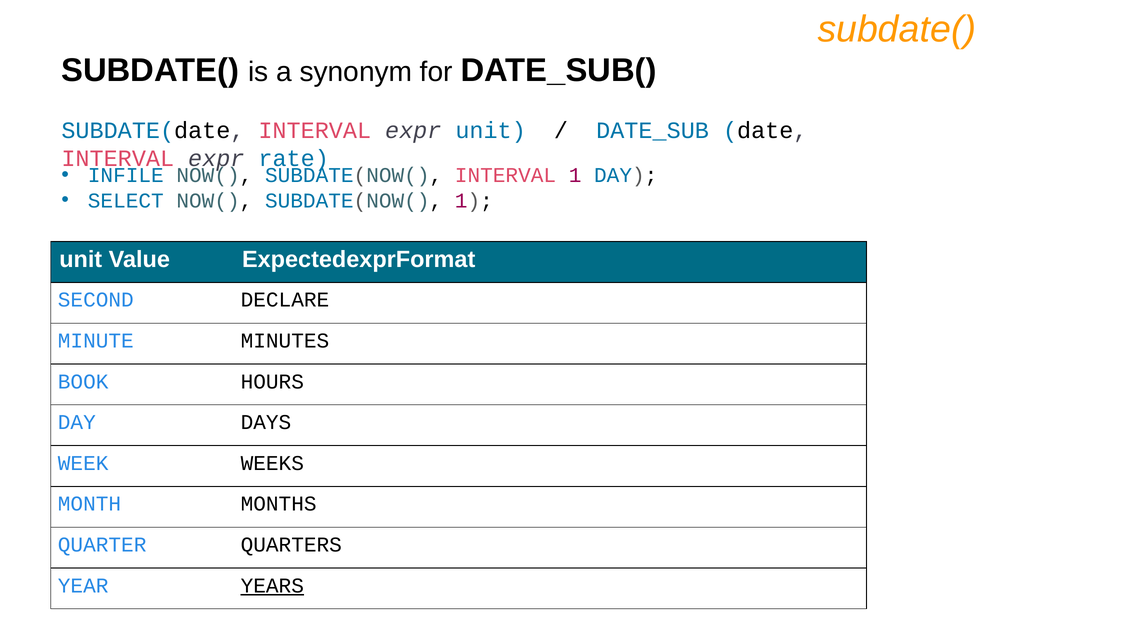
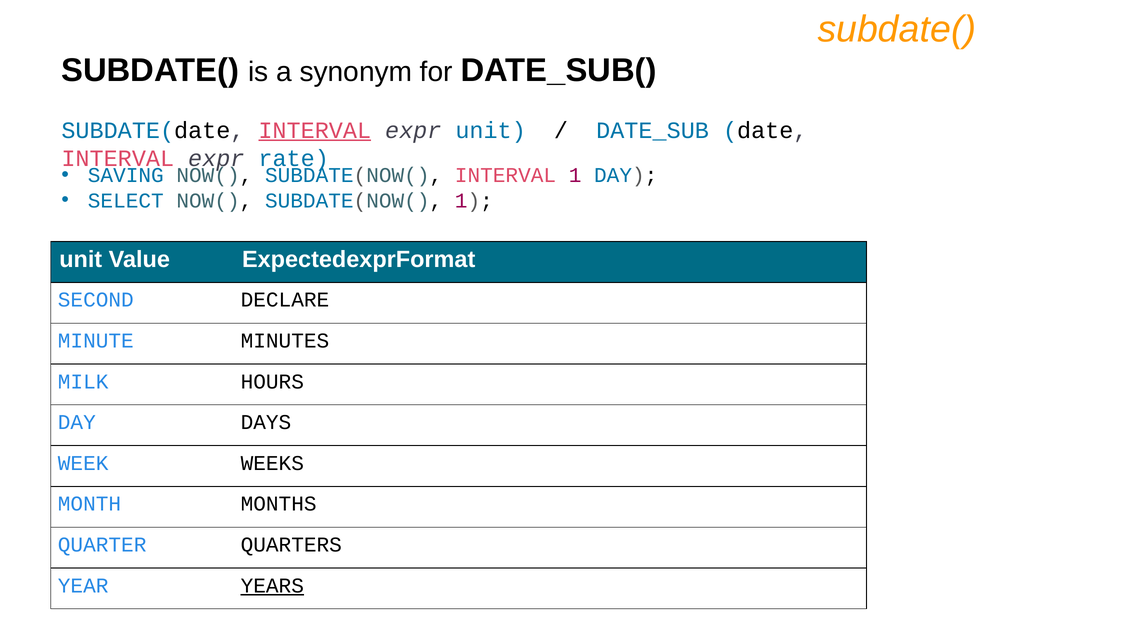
INTERVAL underline: none -> present (315, 130)
INFILE: INFILE -> SAVING (126, 175)
BOOK: BOOK -> MILK (83, 381)
